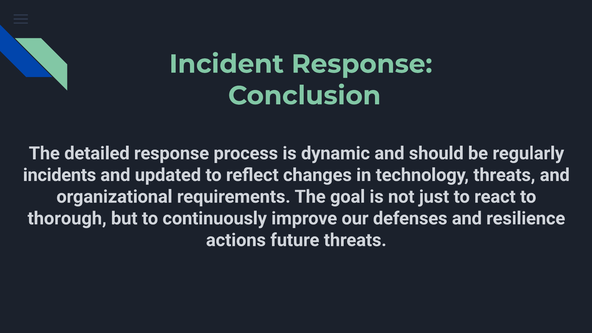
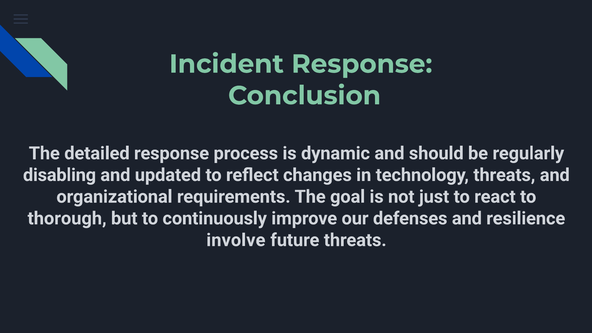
incidents: incidents -> disabling (60, 175)
actions: actions -> involve (236, 240)
